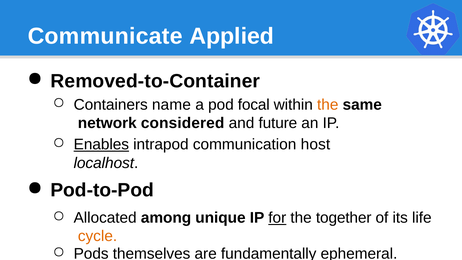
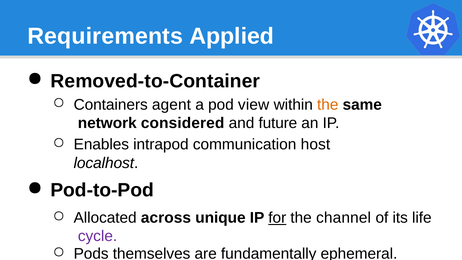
Communicate: Communicate -> Requirements (105, 36)
name: name -> agent (171, 105)
focal: focal -> view (254, 105)
Enables underline: present -> none (101, 144)
among: among -> across (166, 218)
together: together -> channel (344, 218)
cycle colour: orange -> purple (98, 236)
